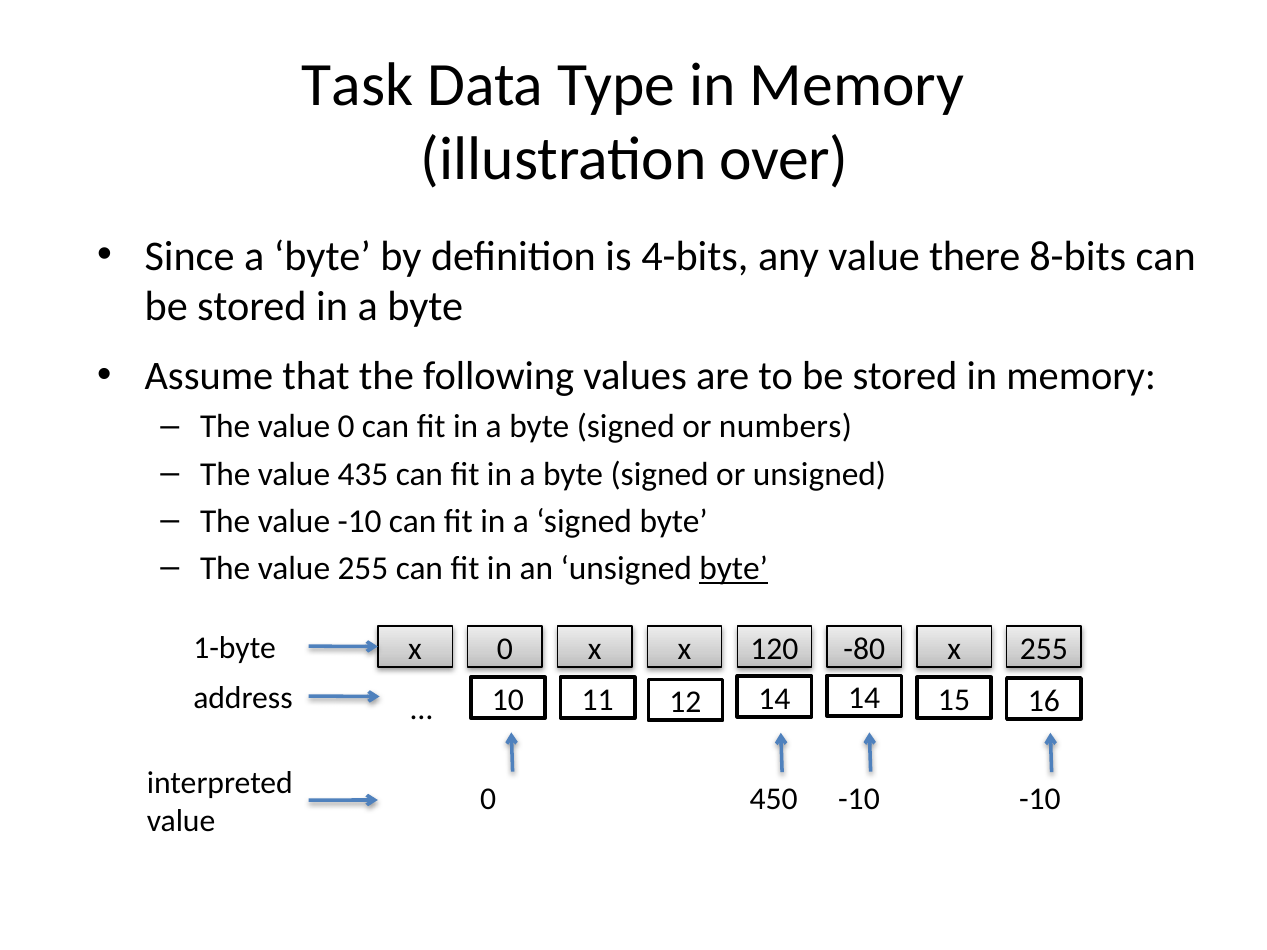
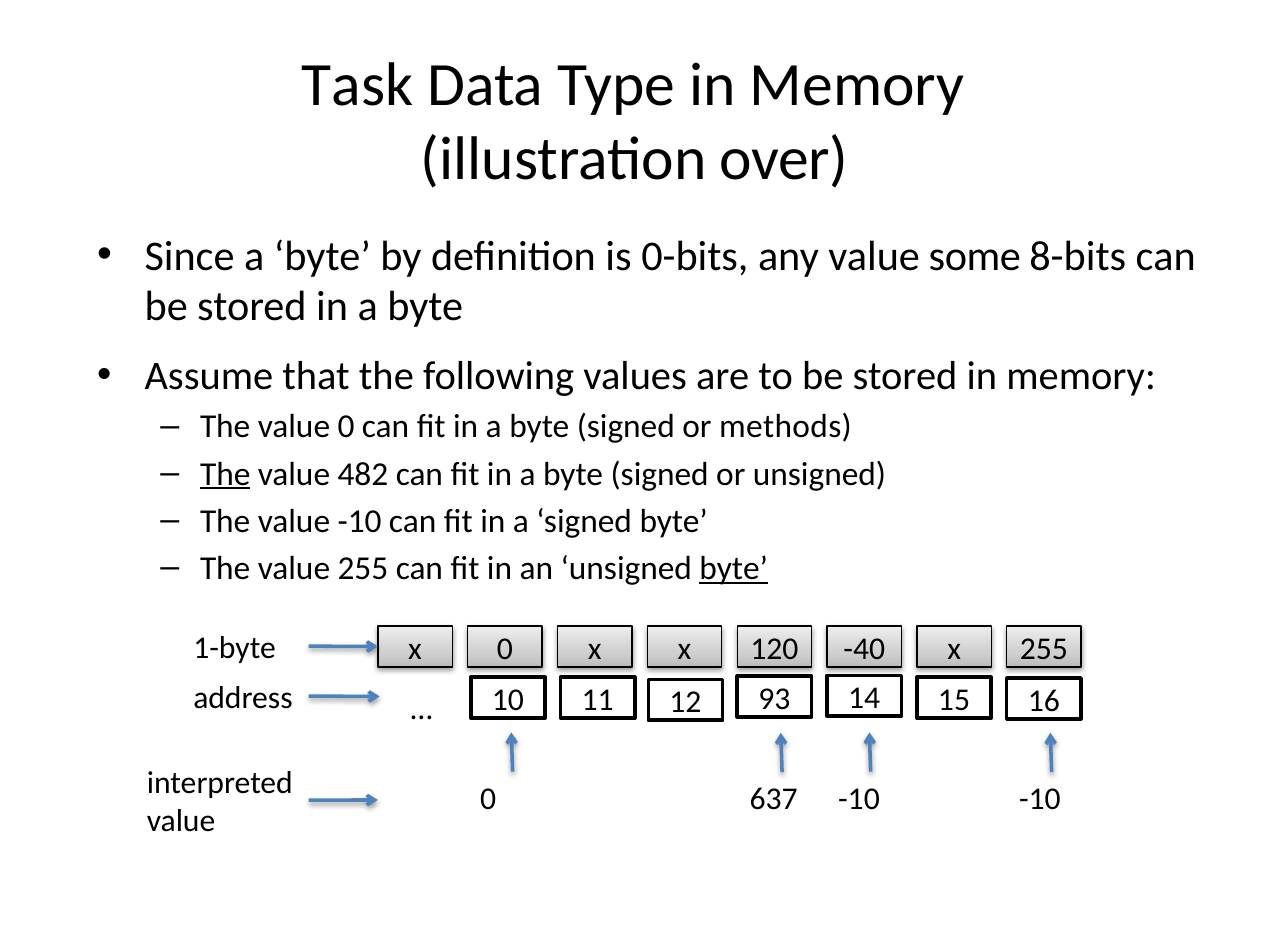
4-bits: 4-bits -> 0-bits (695, 256)
there: there -> some (975, 256)
numbers: numbers -> methods (785, 427)
The underline: none -> present (225, 474)
435: 435 -> 482 (363, 474)
-80: -80 -> -40 (864, 649)
12 14: 14 -> 93 (774, 699)
450: 450 -> 637 (774, 800)
